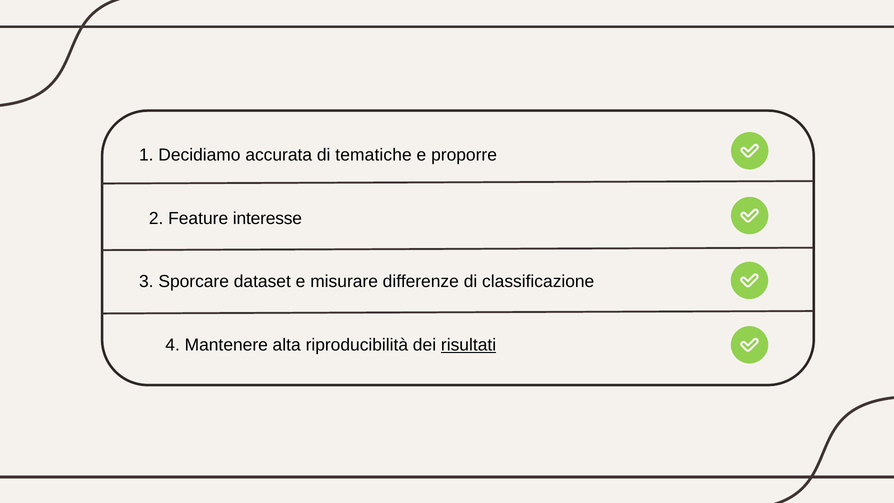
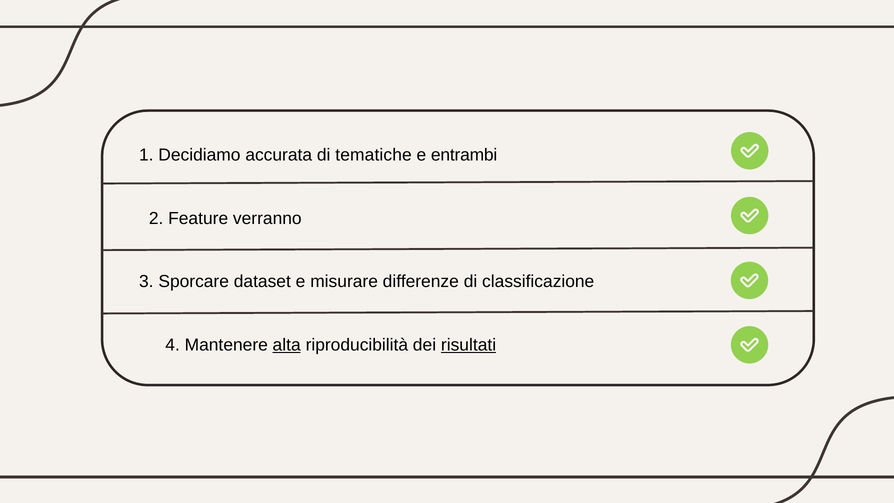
proporre: proporre -> entrambi (464, 155)
interesse: interesse -> verranno (267, 218)
alta underline: none -> present (287, 345)
